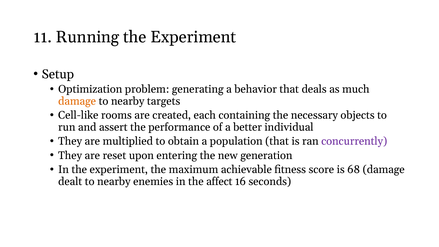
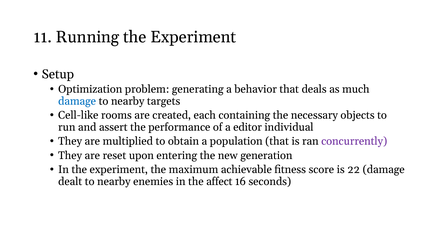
damage colour: orange -> blue (77, 101)
better: better -> editor (248, 127)
68: 68 -> 22 (354, 170)
